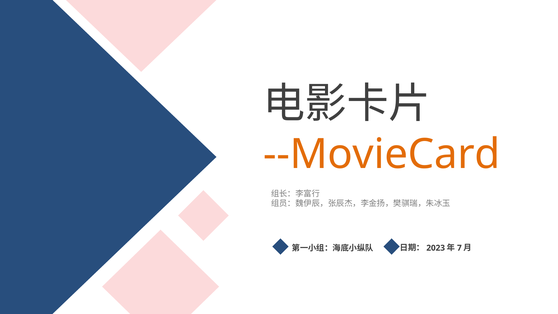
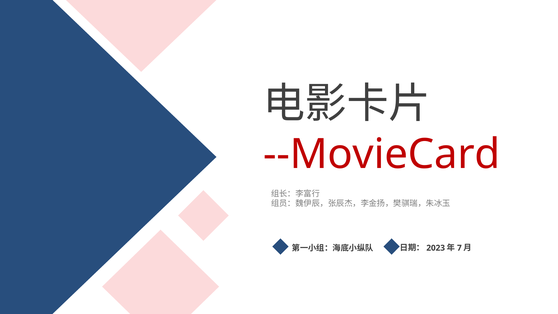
--MovieCard colour: orange -> red (382, 154)
